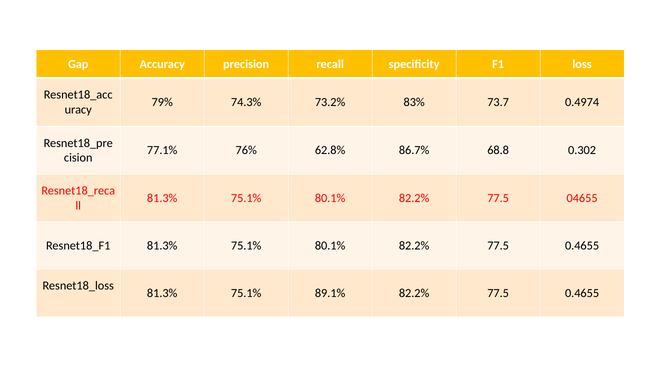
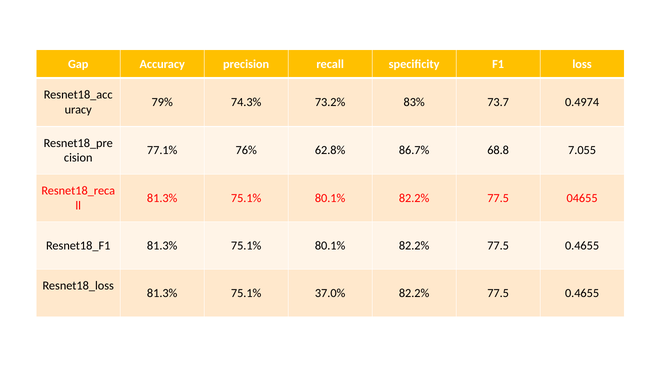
0.302: 0.302 -> 7.055 (582, 151)
89.1%: 89.1% -> 37.0% (330, 294)
